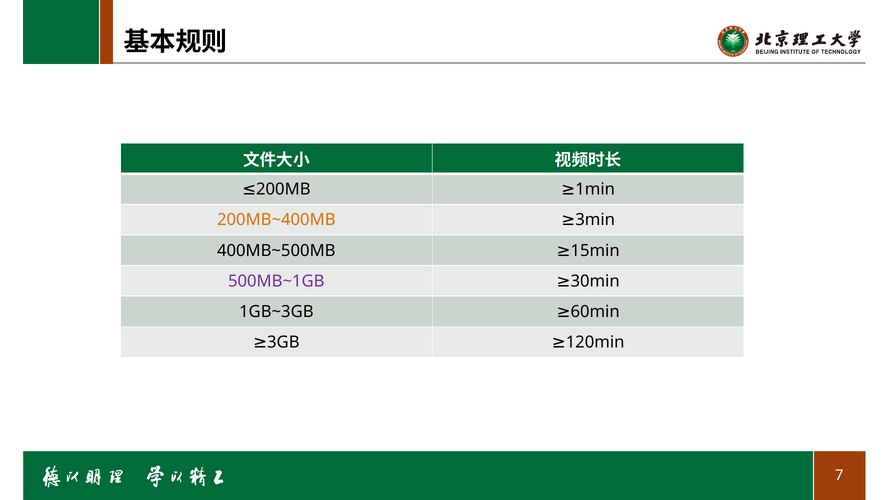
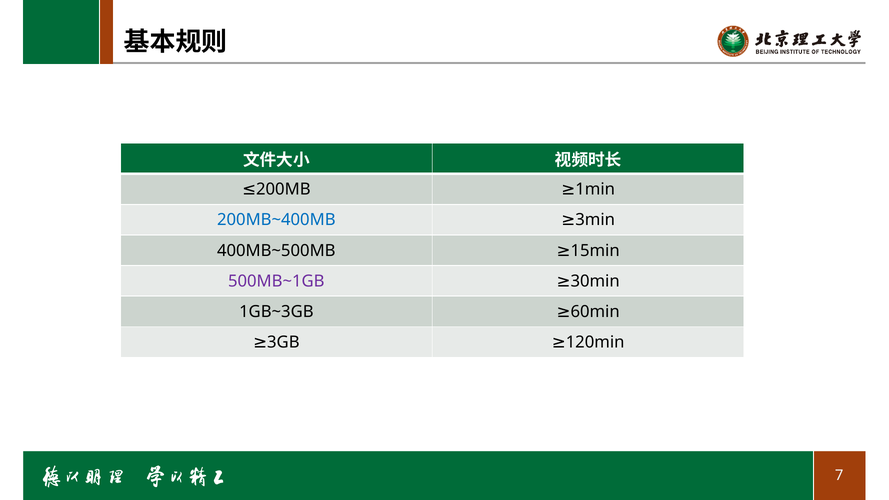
200MB~400MB colour: orange -> blue (276, 220)
